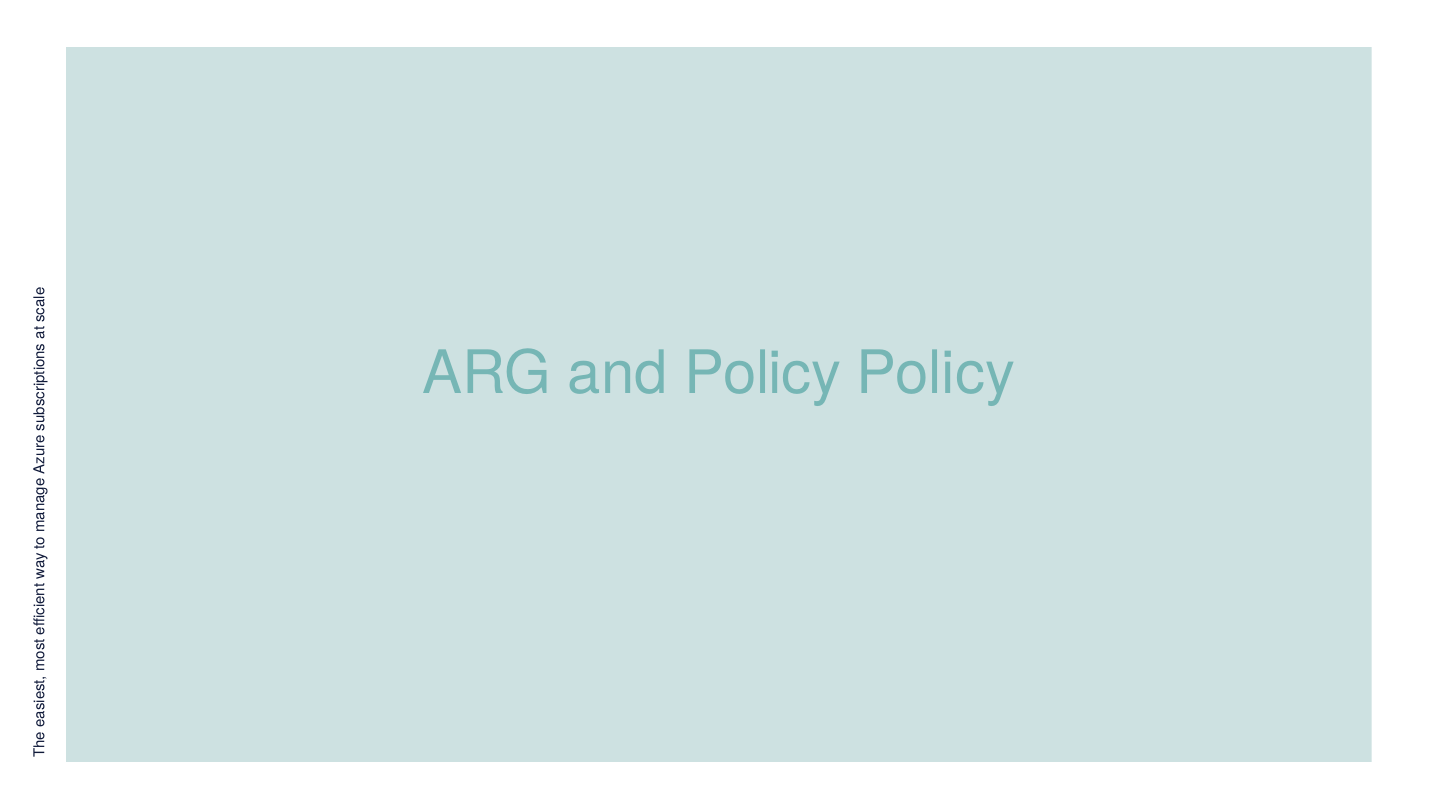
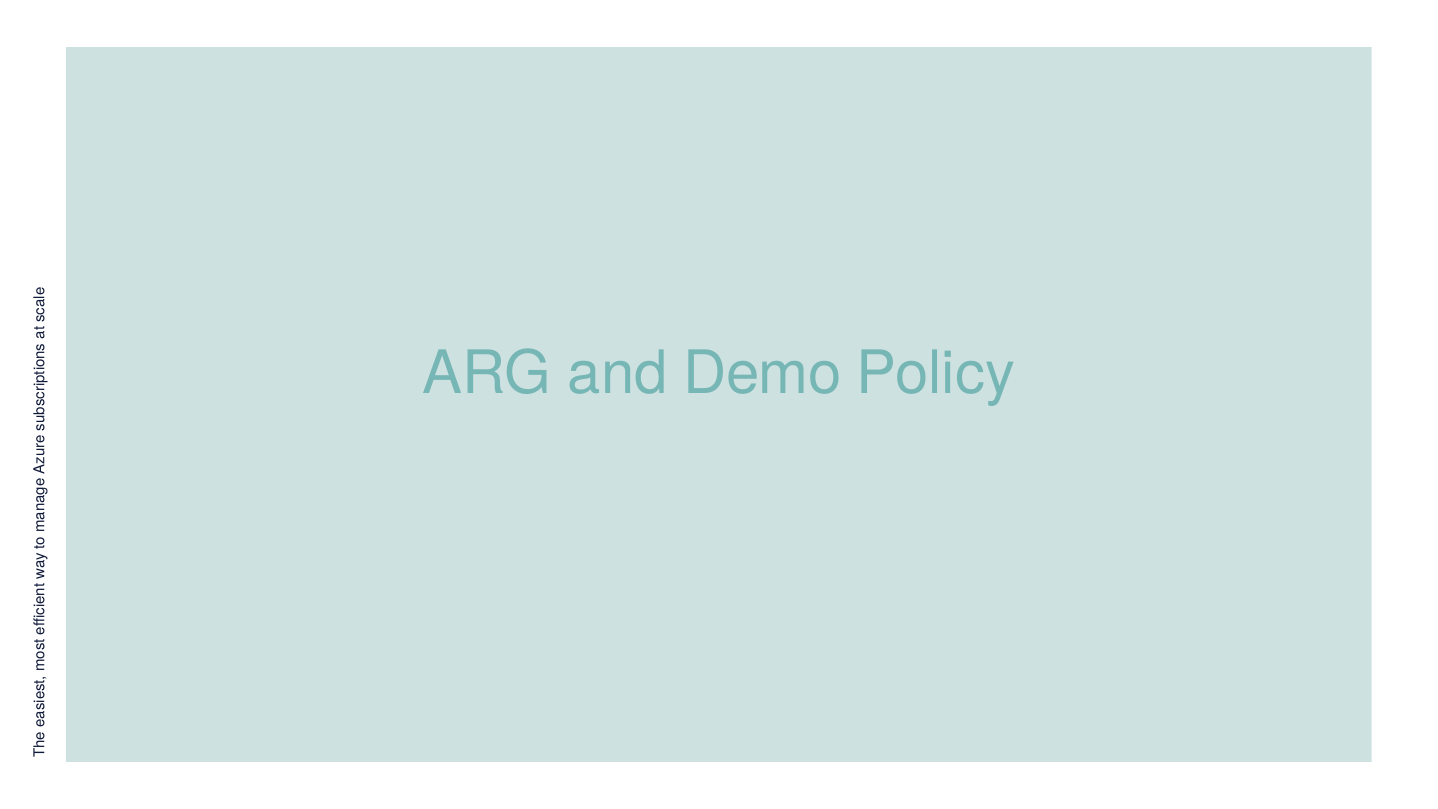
and Policy: Policy -> Demo (763, 373)
